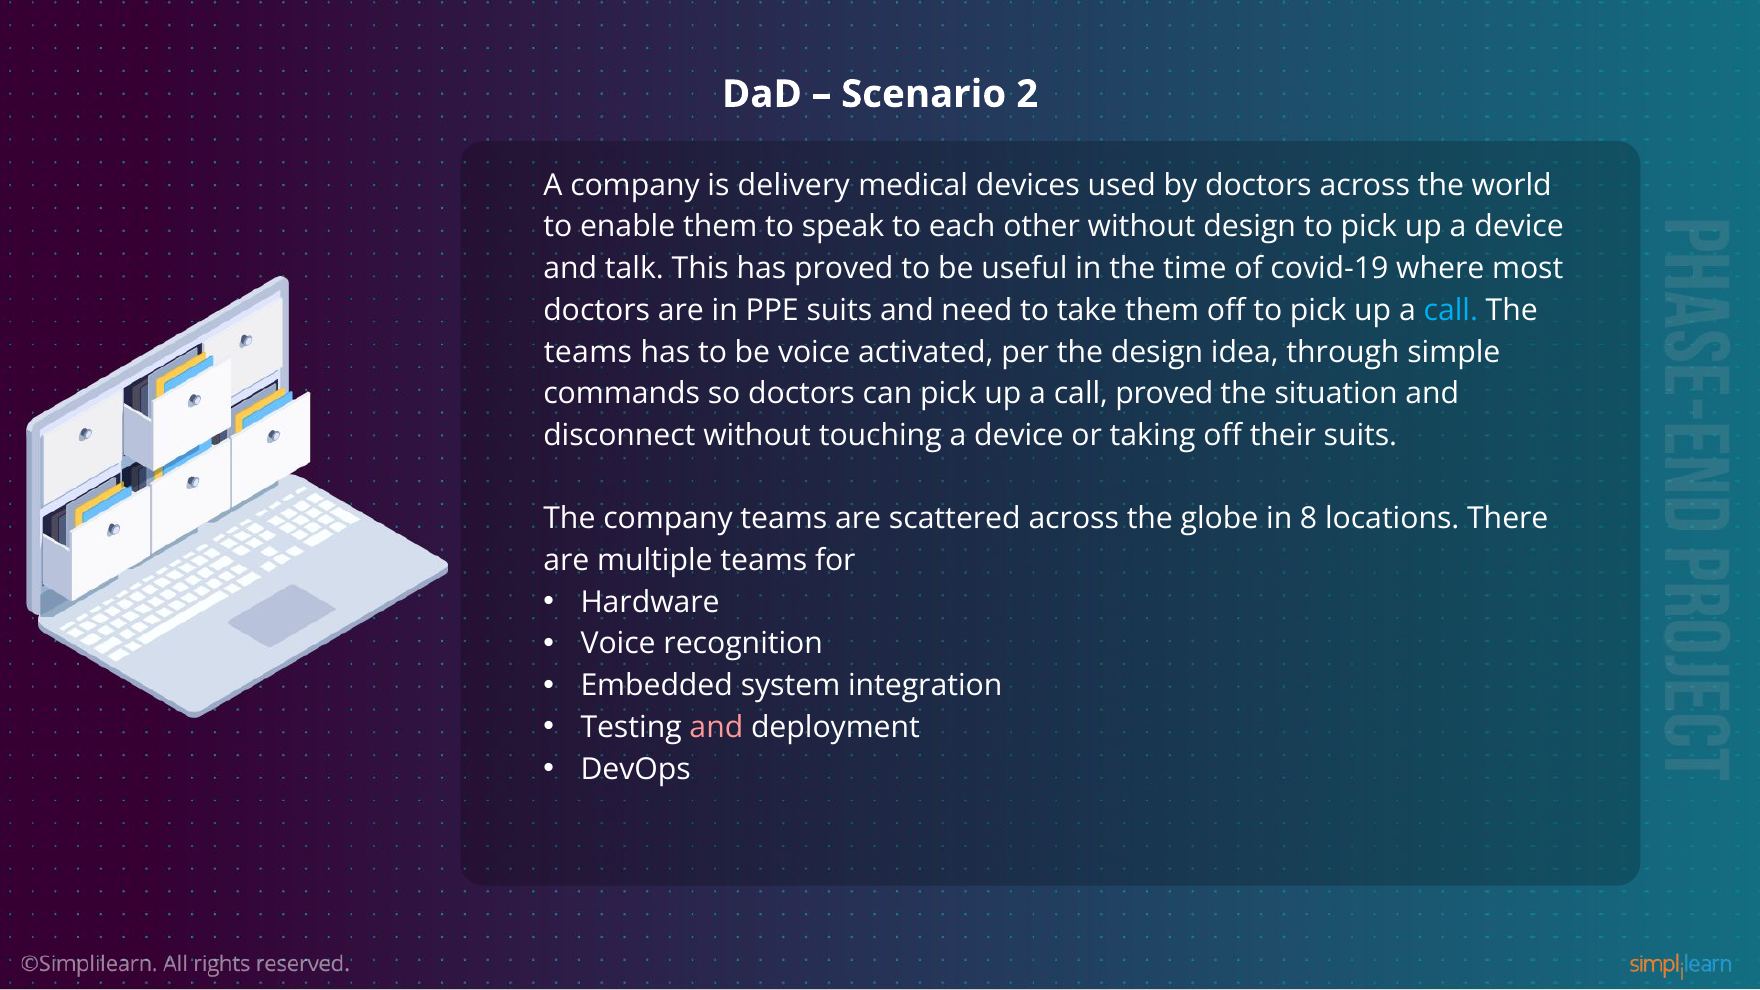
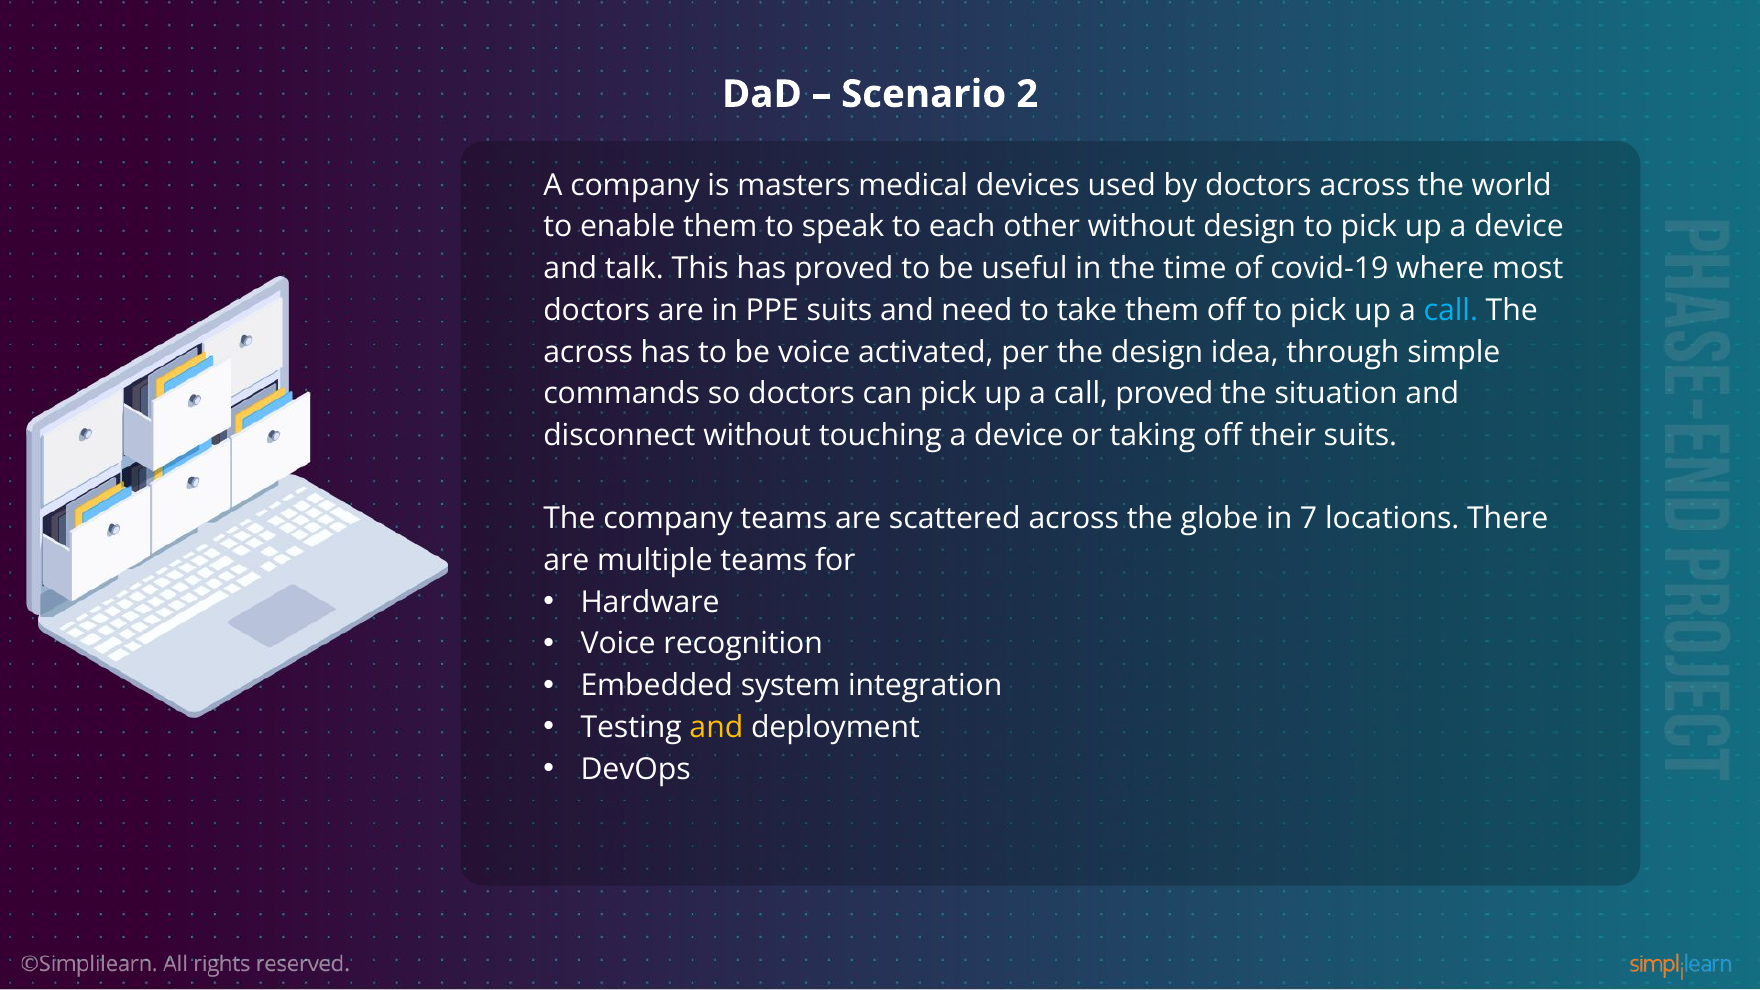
delivery: delivery -> masters (794, 185)
teams: teams -> across (588, 352)
8: 8 -> 7 (1309, 519)
and colour: pink -> yellow (716, 727)
